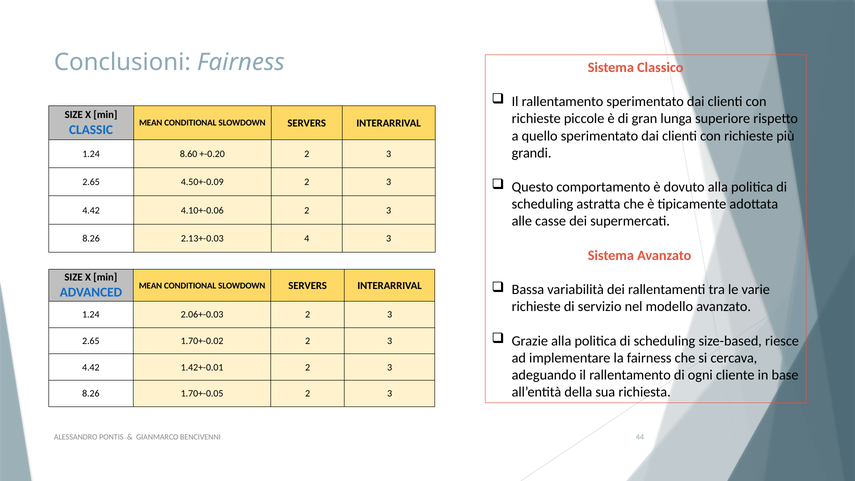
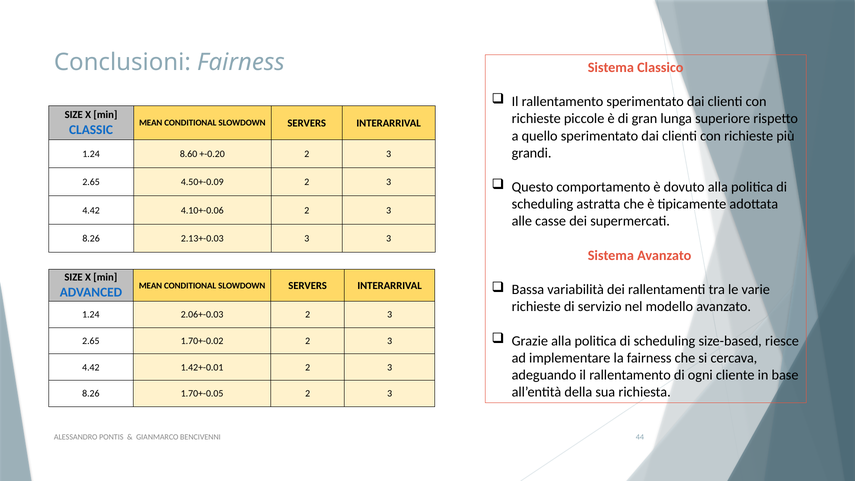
2.13+-0.03 4: 4 -> 3 (307, 239)
